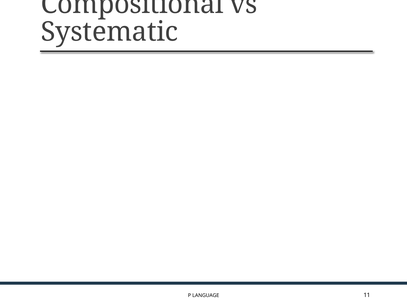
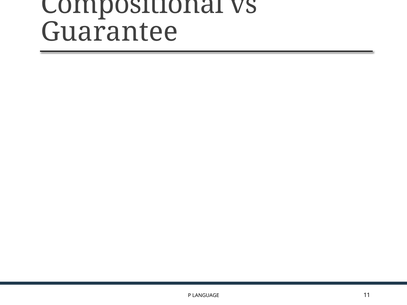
Systematic: Systematic -> Guarantee (109, 32)
